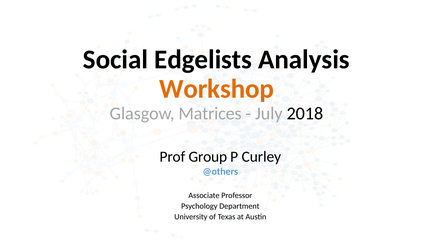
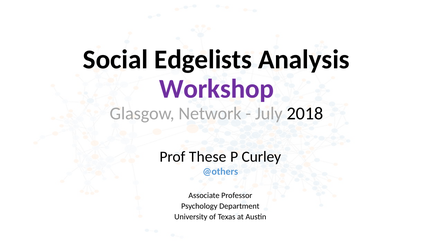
Workshop colour: orange -> purple (217, 89)
Matrices: Matrices -> Network (210, 113)
Group: Group -> These (208, 156)
